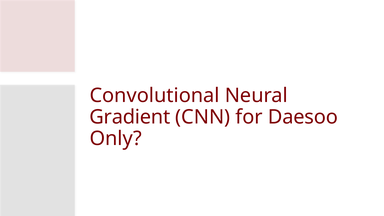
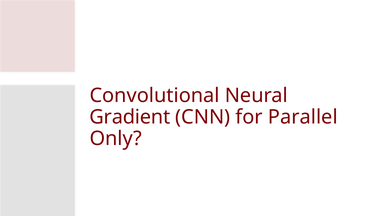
Daesoo: Daesoo -> Parallel (303, 117)
